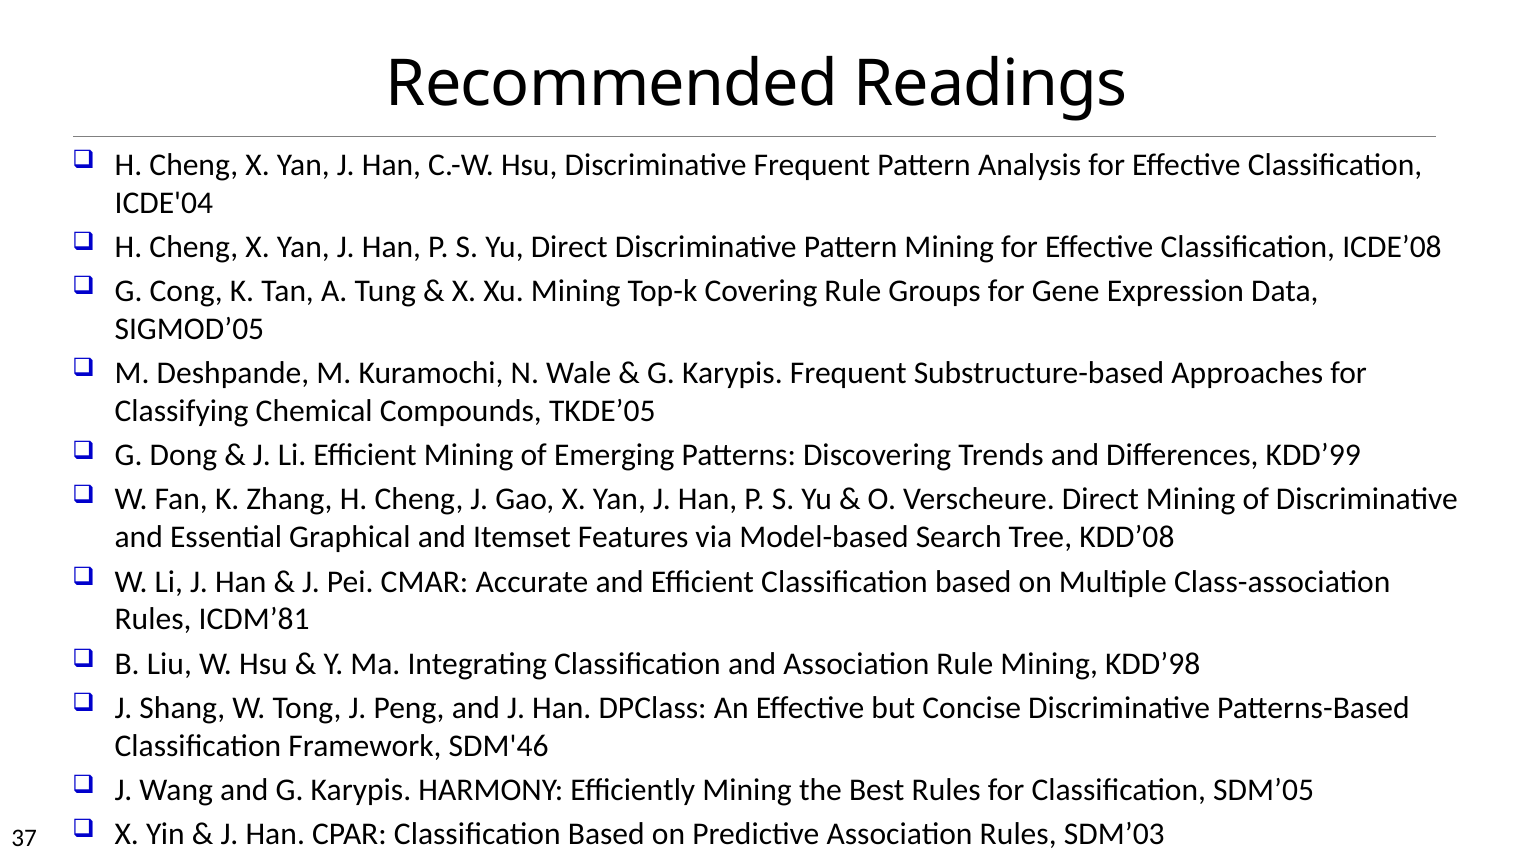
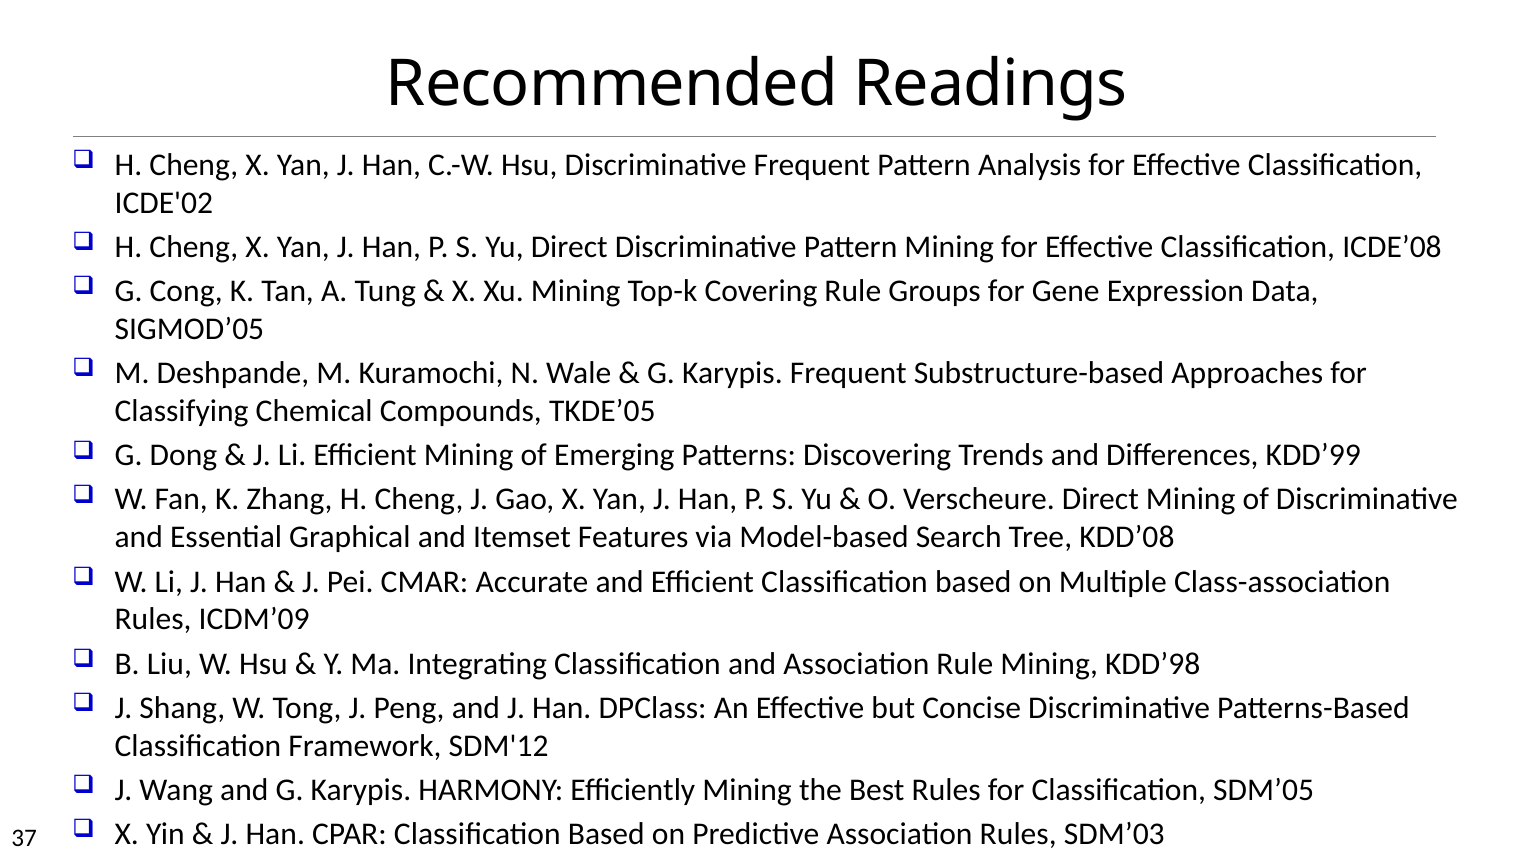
ICDE'04: ICDE'04 -> ICDE'02 (164, 203)
ICDM’81: ICDM’81 -> ICDM’09 (254, 619)
SDM'46: SDM'46 -> SDM'12 (499, 745)
